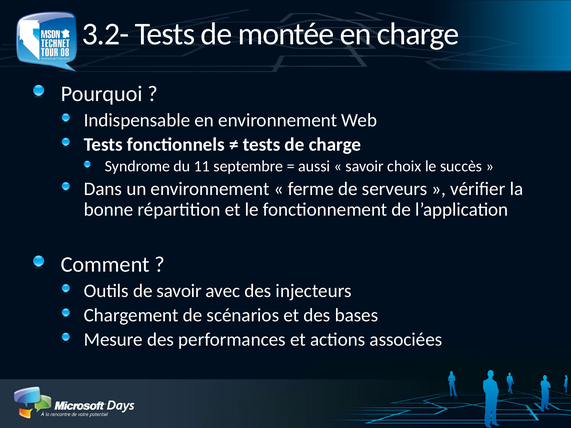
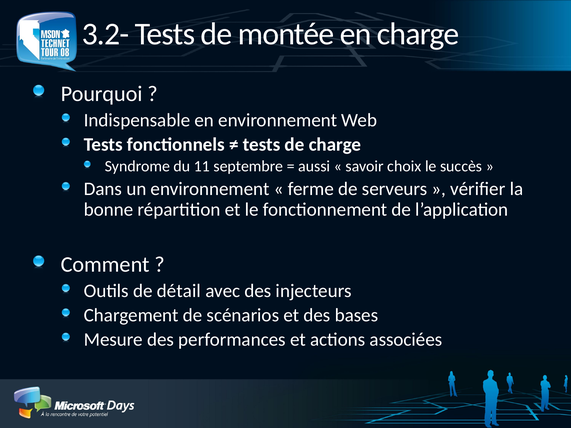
de savoir: savoir -> détail (179, 291)
